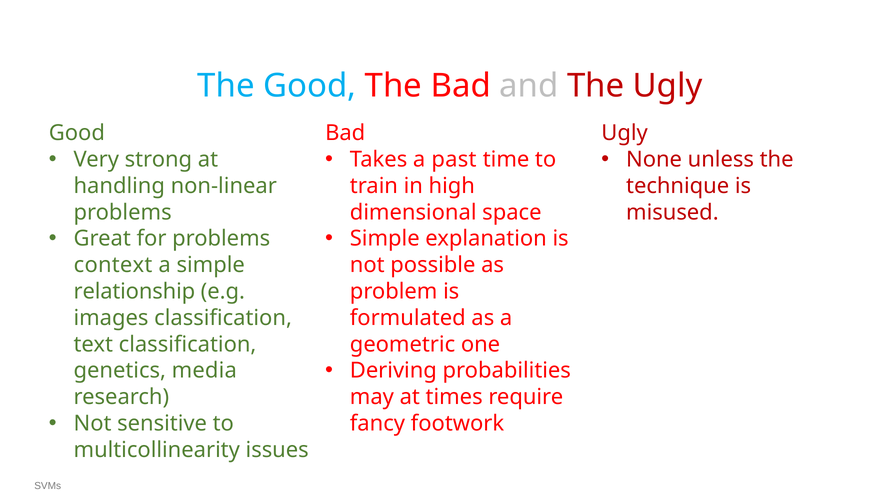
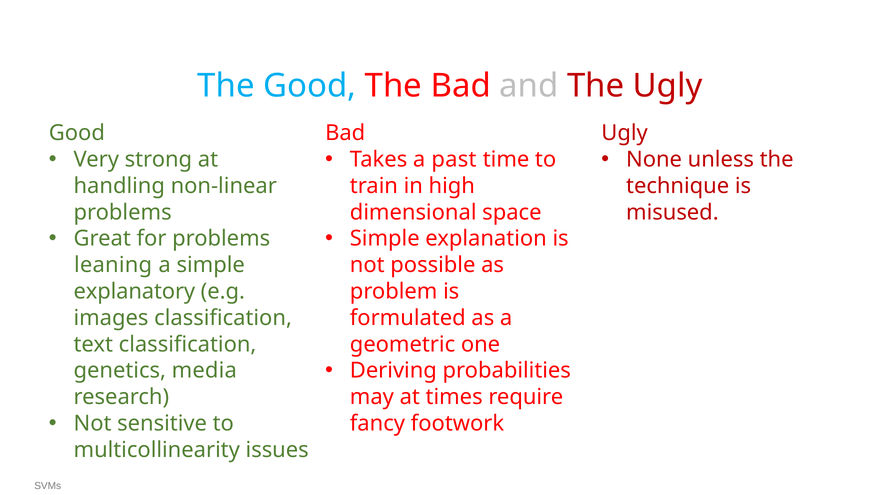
context: context -> leaning (113, 265)
relationship: relationship -> explanatory (134, 291)
